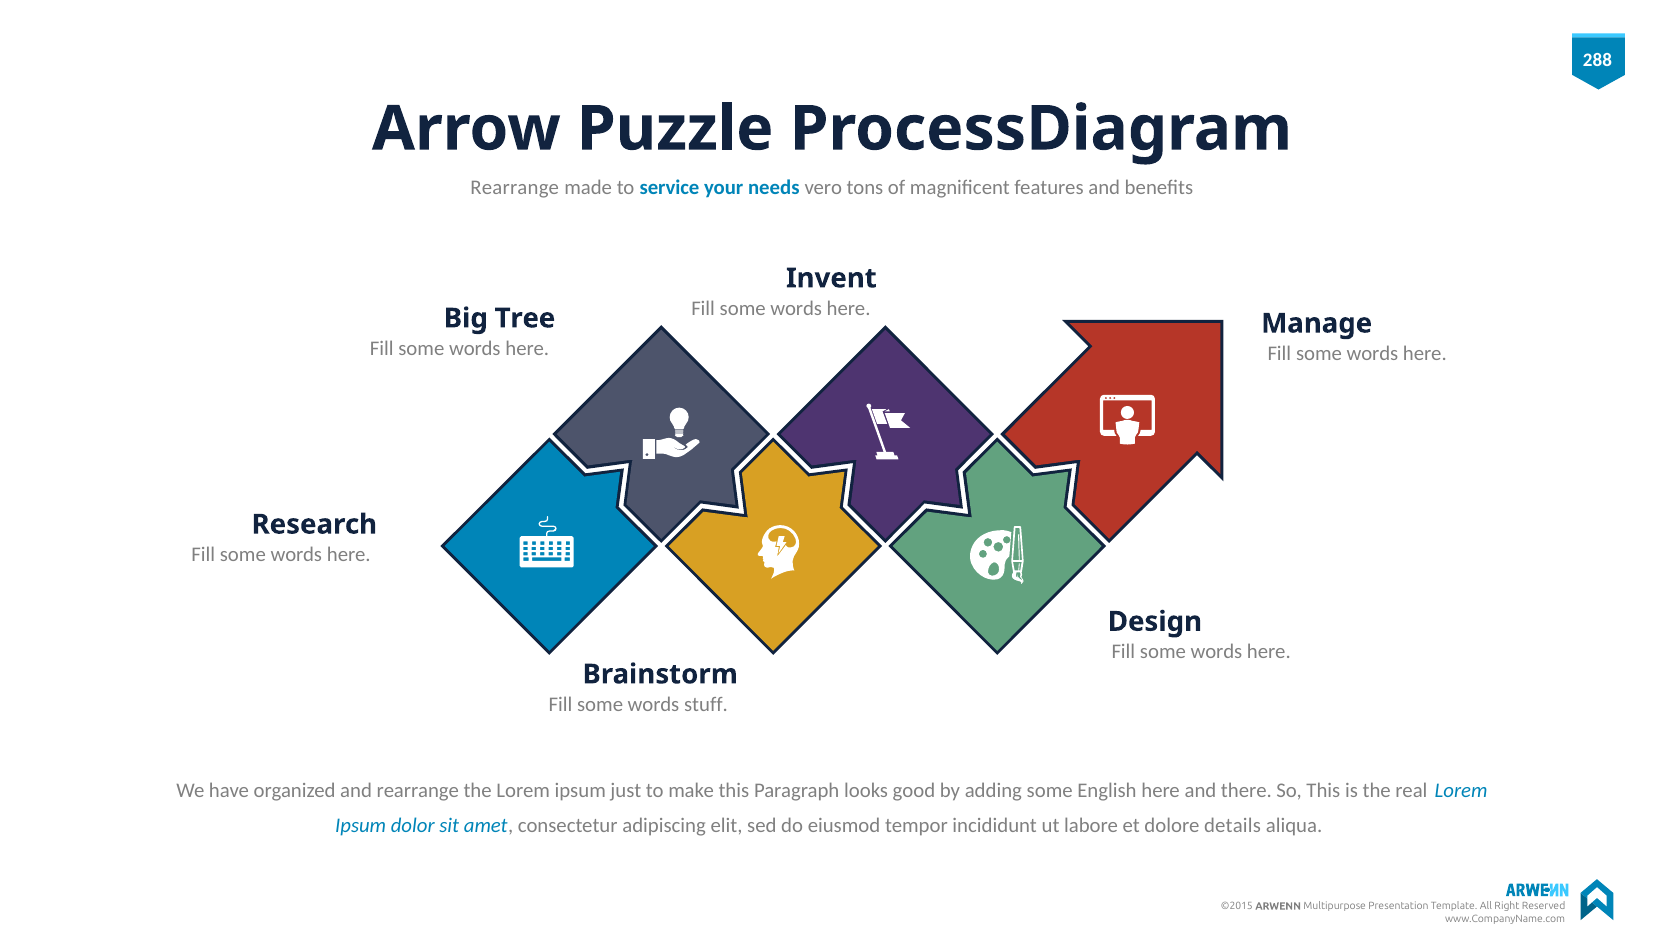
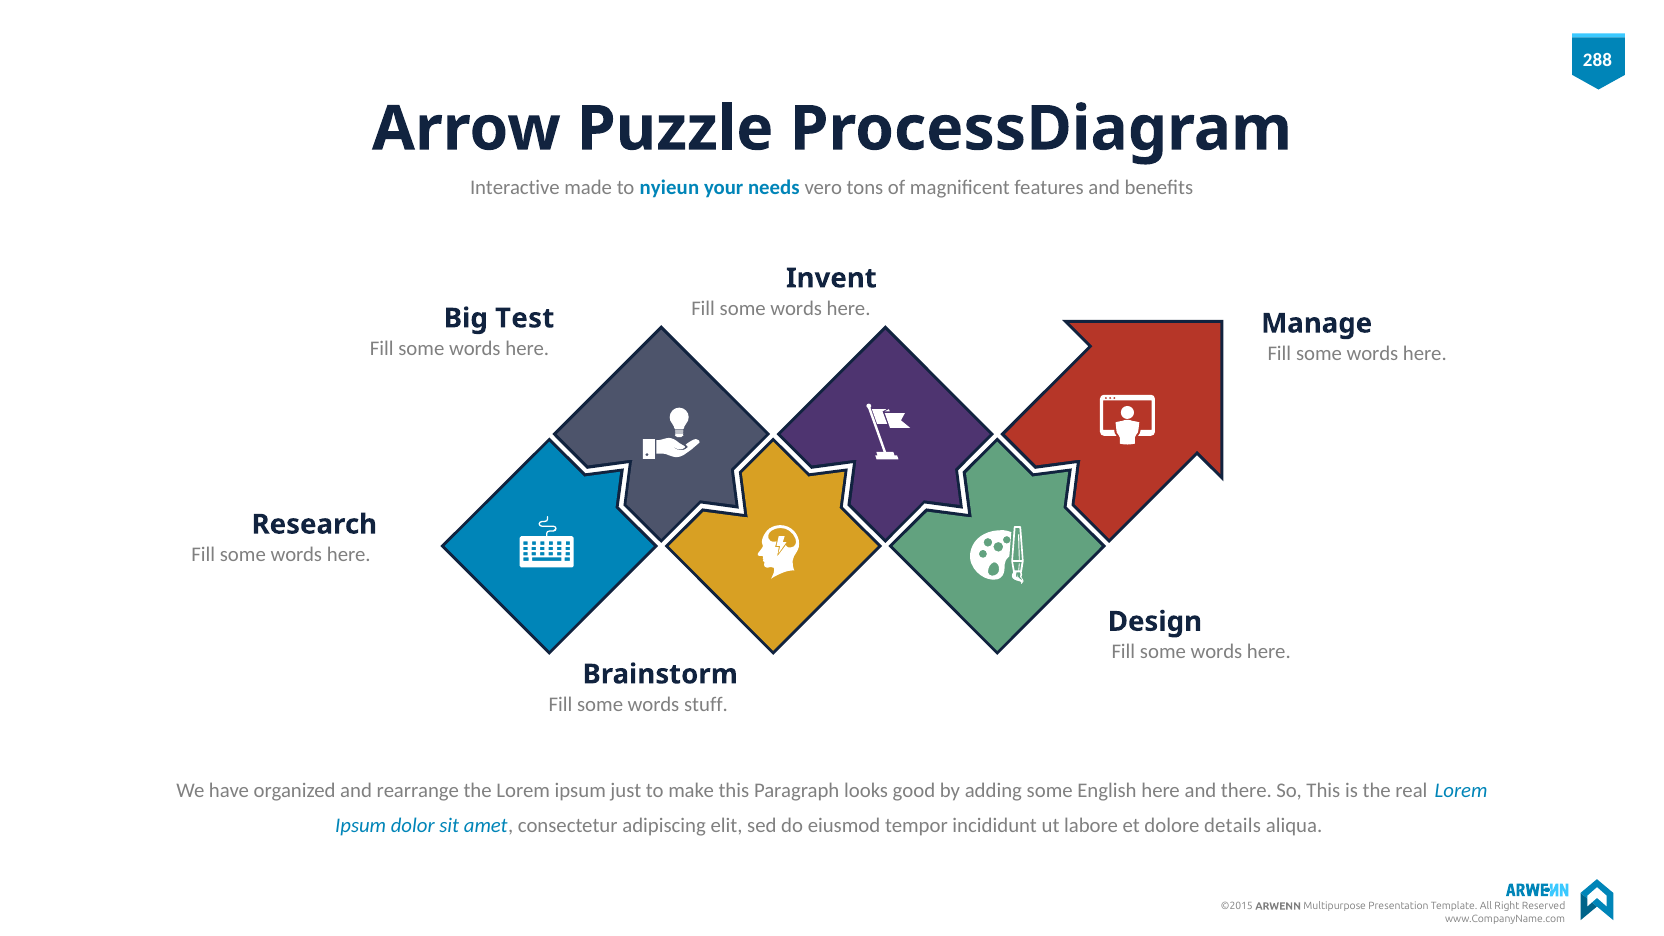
Rearrange: Rearrange -> Interactive (515, 187)
service: service -> nyieun (669, 187)
Tree: Tree -> Test (525, 318)
